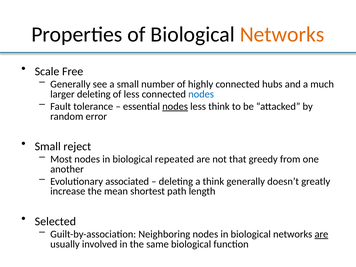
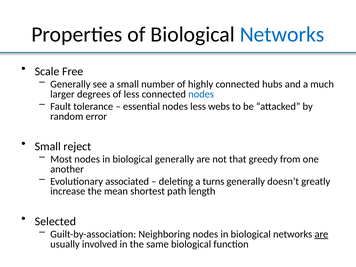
Networks colour: orange -> blue (282, 34)
larger deleting: deleting -> degrees (94, 94)
nodes underline: present -> none (175, 106)
less think: think -> webs (219, 106)
biological repeated: repeated -> generally (174, 159)
a think: think -> turns (213, 181)
